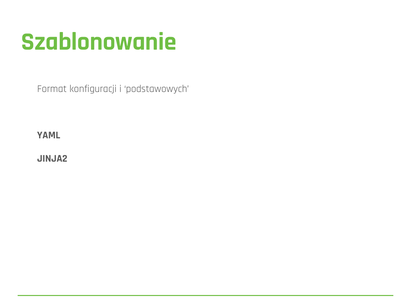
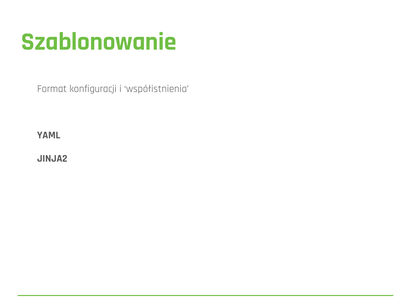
podstawowych: podstawowych -> współistnienia (157, 89)
